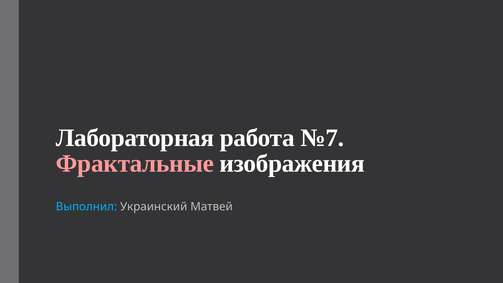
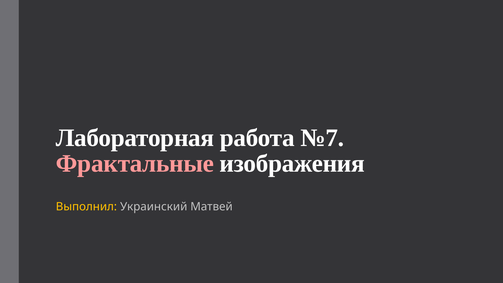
Выполнил colour: light blue -> yellow (86, 207)
